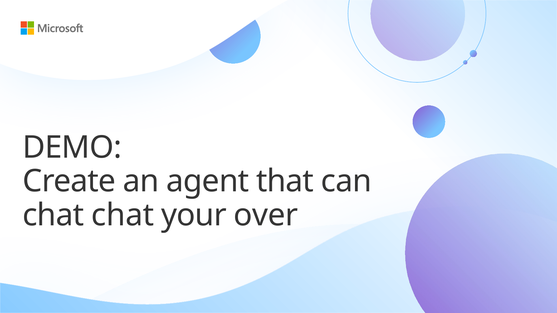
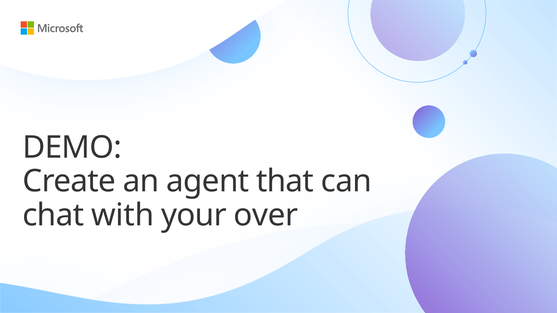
chat chat: chat -> with (123, 215)
